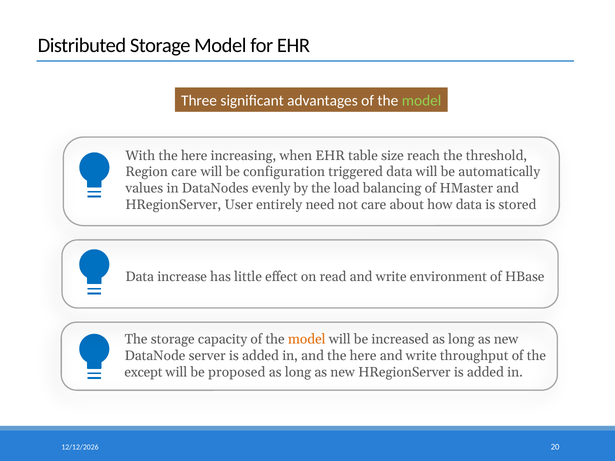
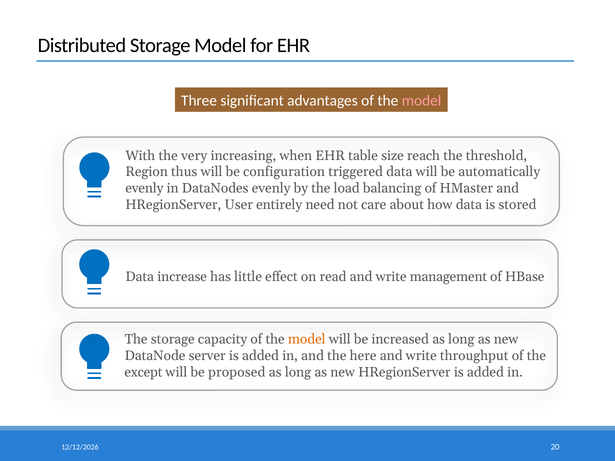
model colour: light green -> pink (422, 101)
With the here: here -> very (194, 156)
Region care: care -> thus (184, 172)
values: values -> evenly (144, 188)
environment: environment -> management (448, 277)
